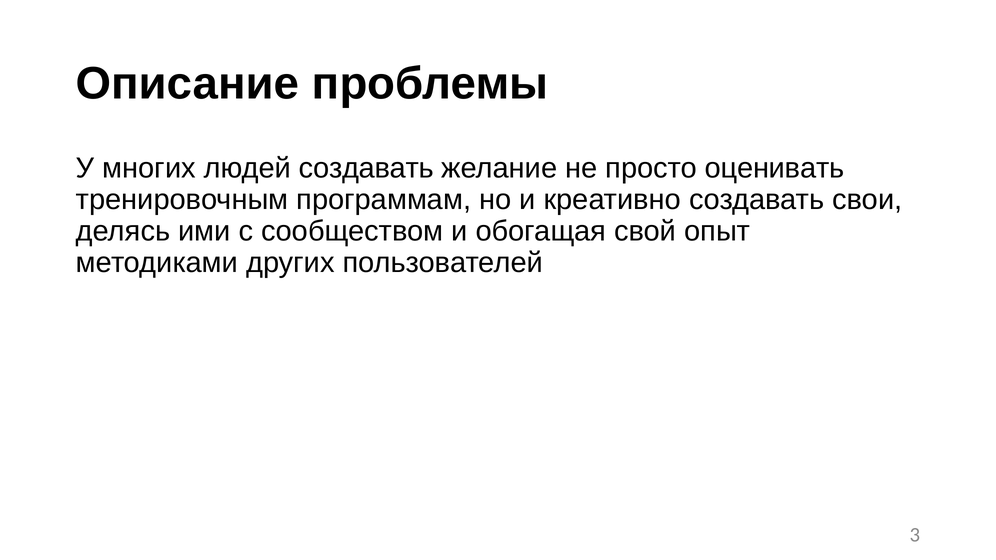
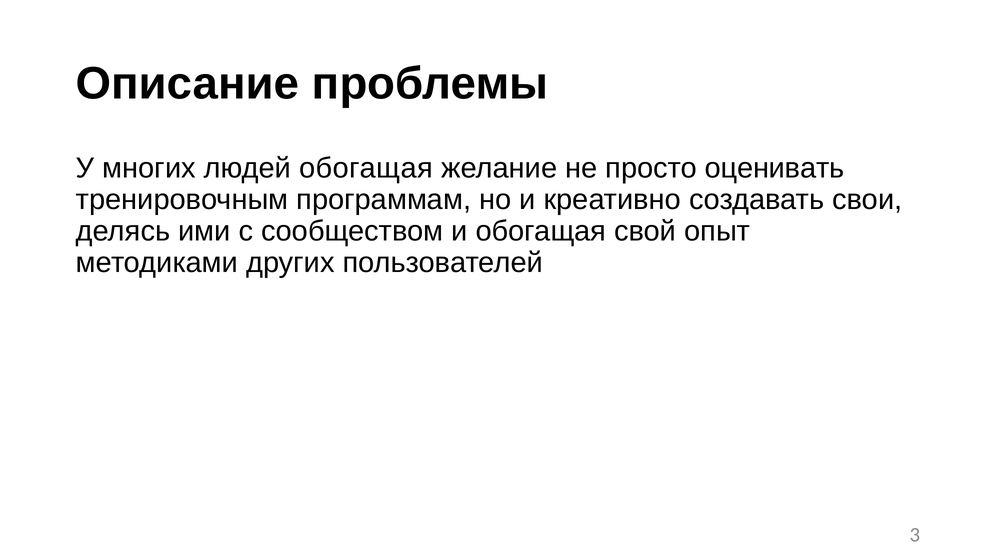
людей создавать: создавать -> обогащая (366, 168)
